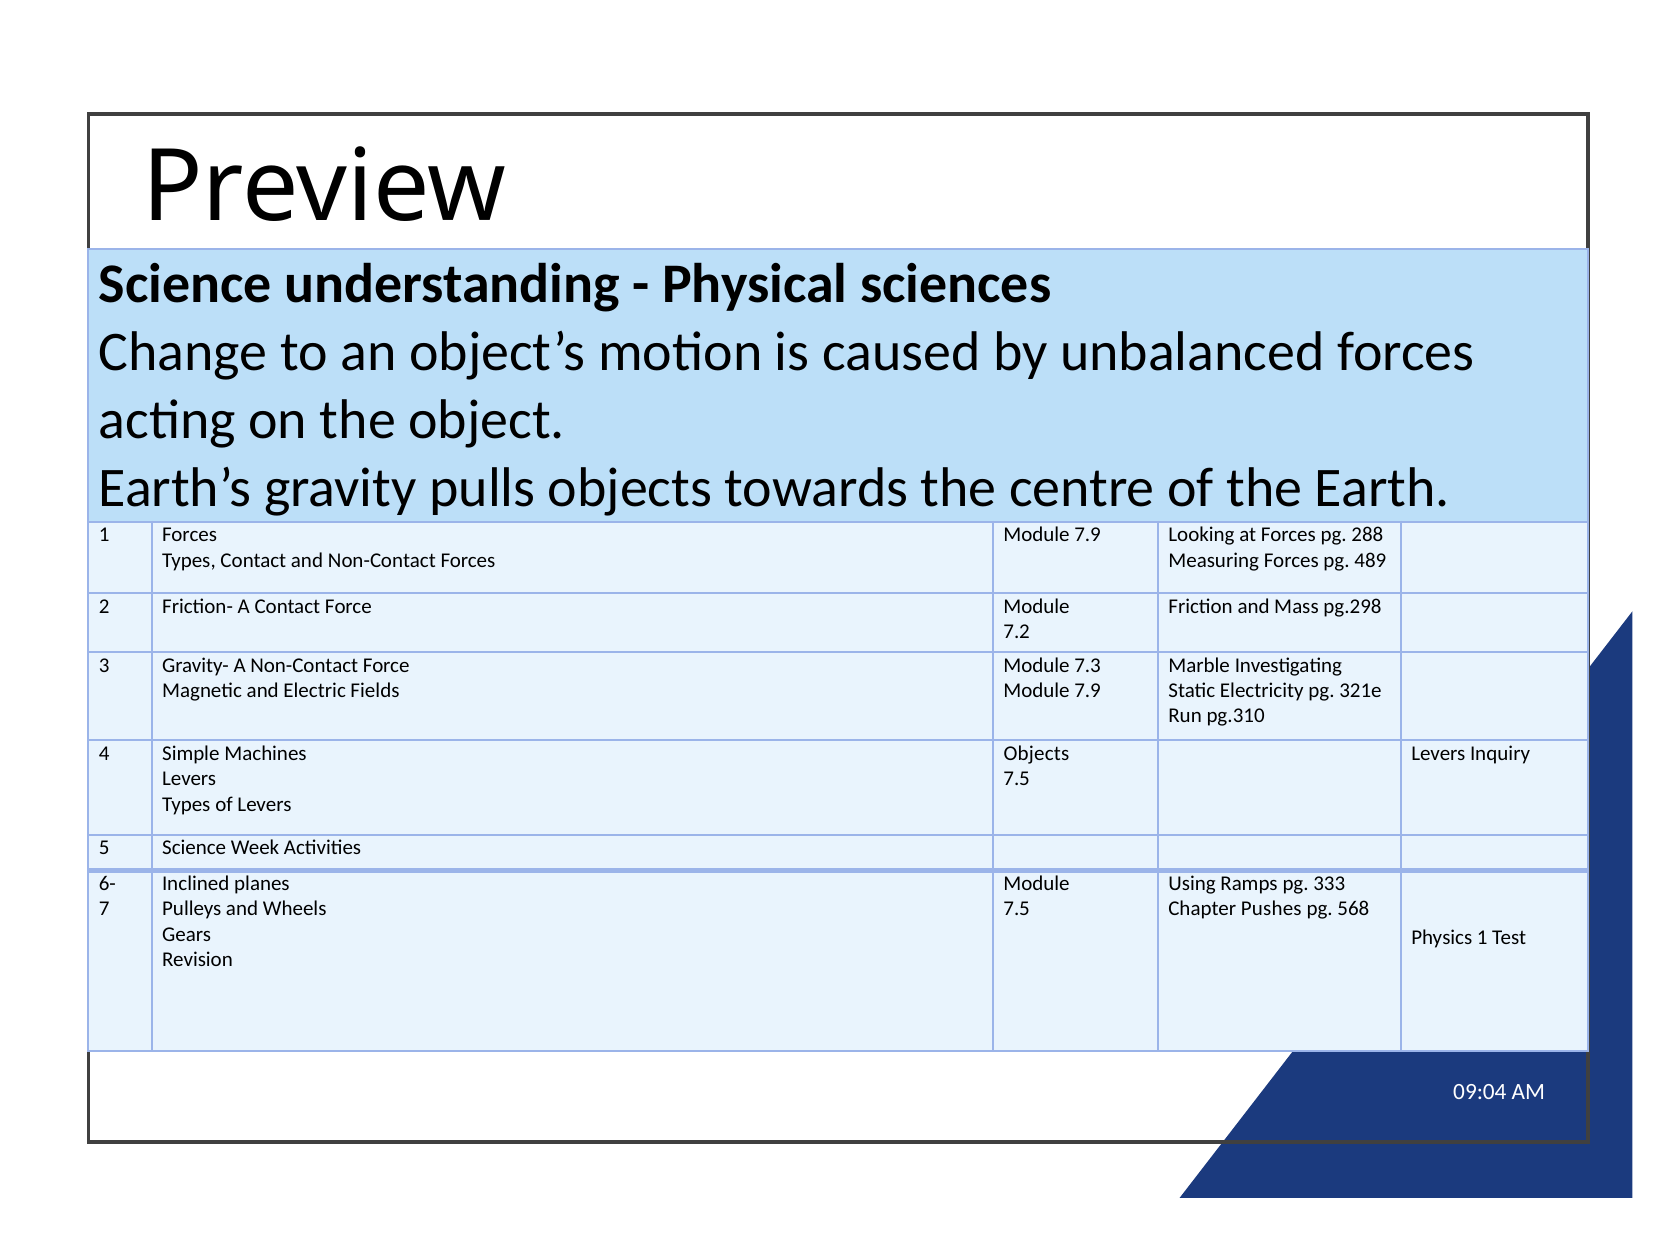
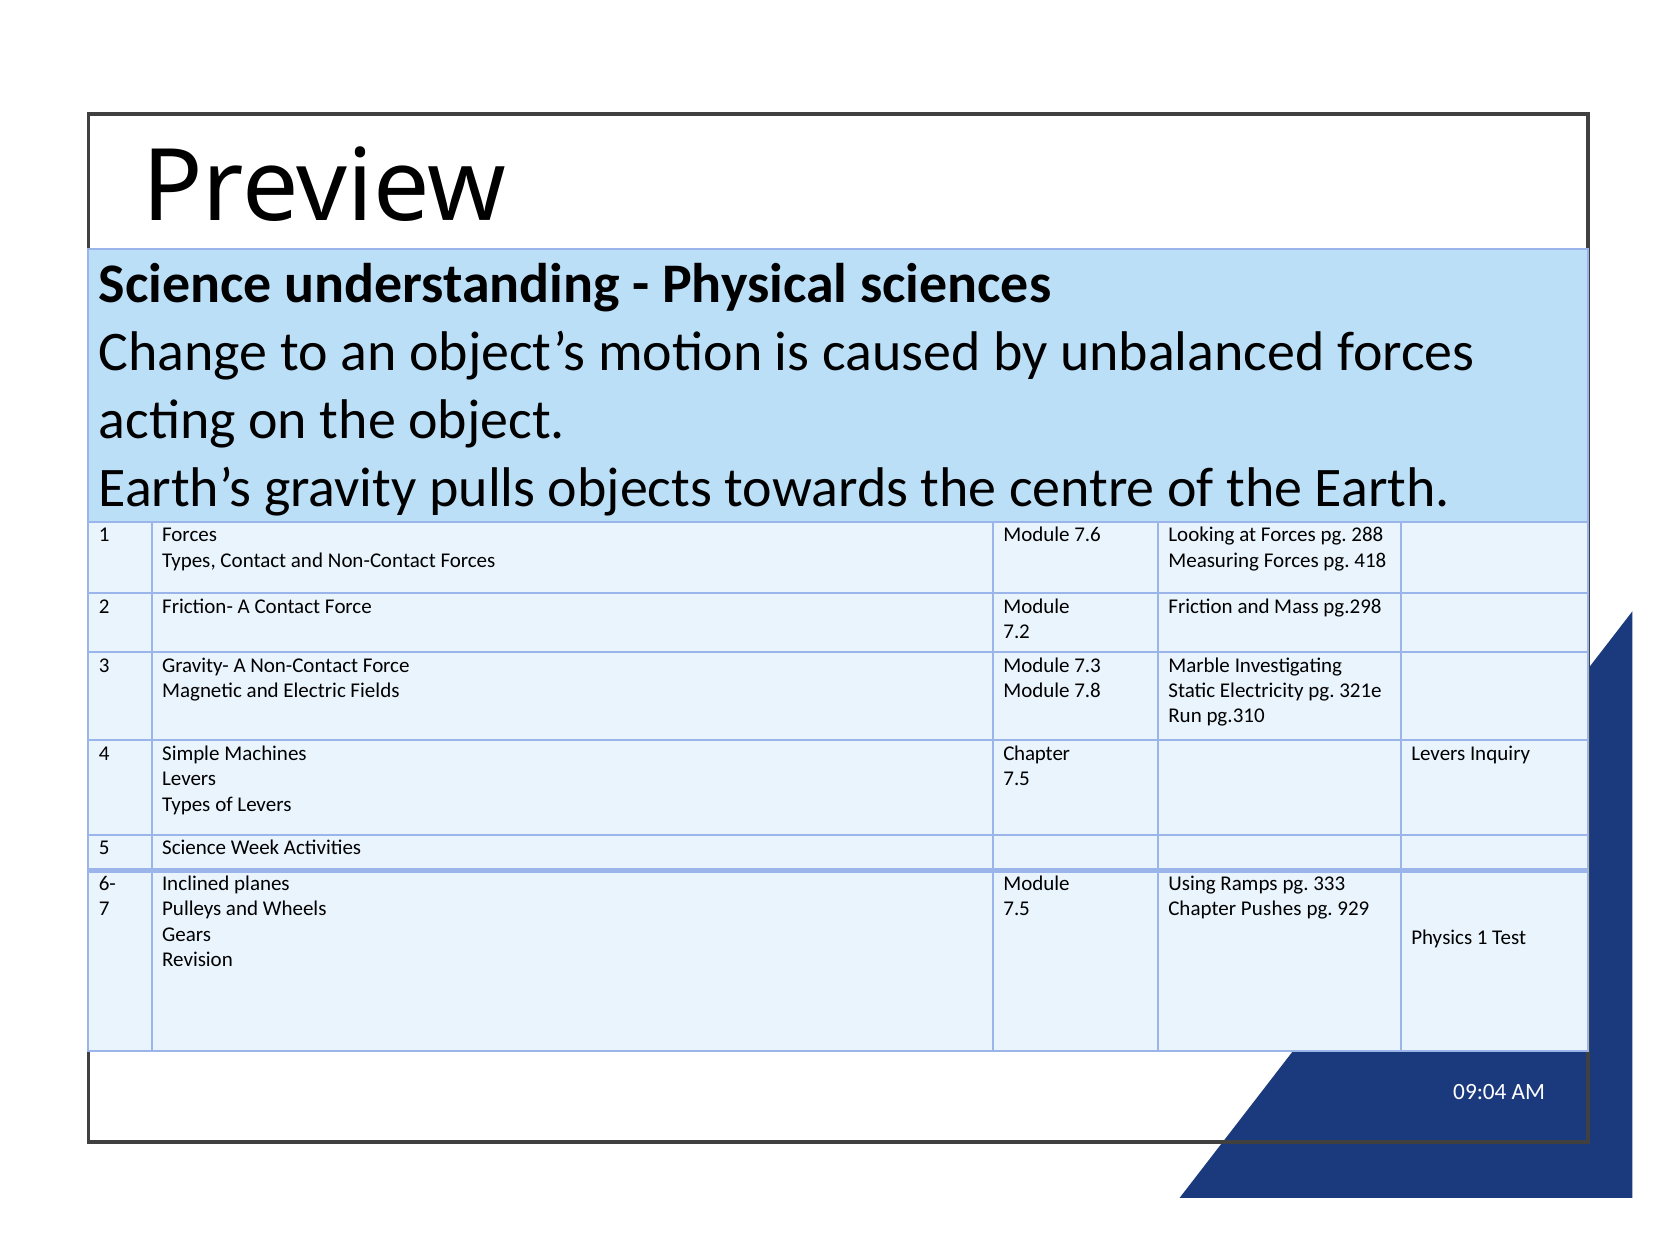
7.9: 7.9 -> 7.6 (1088, 535)
489: 489 -> 418 (1370, 560)
7.9: 7.9 -> 7.8 (1088, 691)
Objects: Objects -> Chapter (1037, 754)
568: 568 -> 929 (1353, 909)
